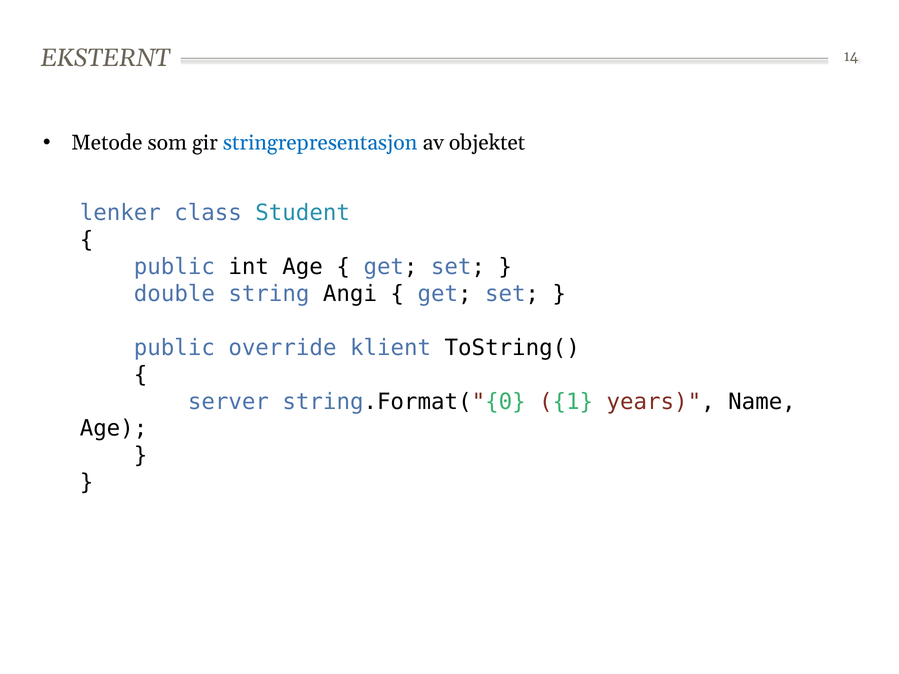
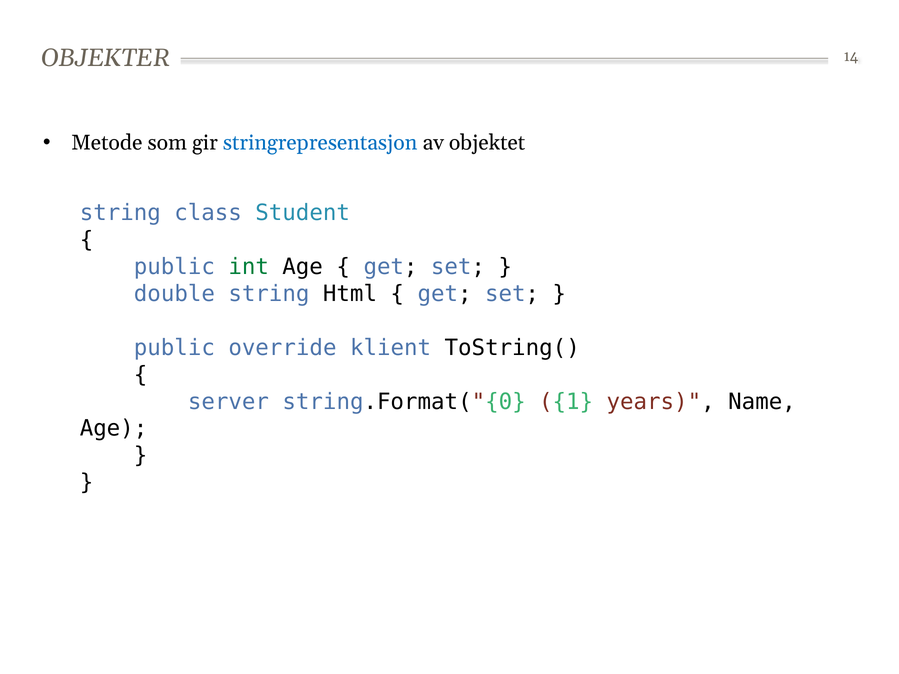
EKSTERNT: EKSTERNT -> OBJEKTER (105, 58)
lenker: lenker -> string (120, 213)
int colour: black -> green (249, 267)
Angi: Angi -> Html (350, 294)
